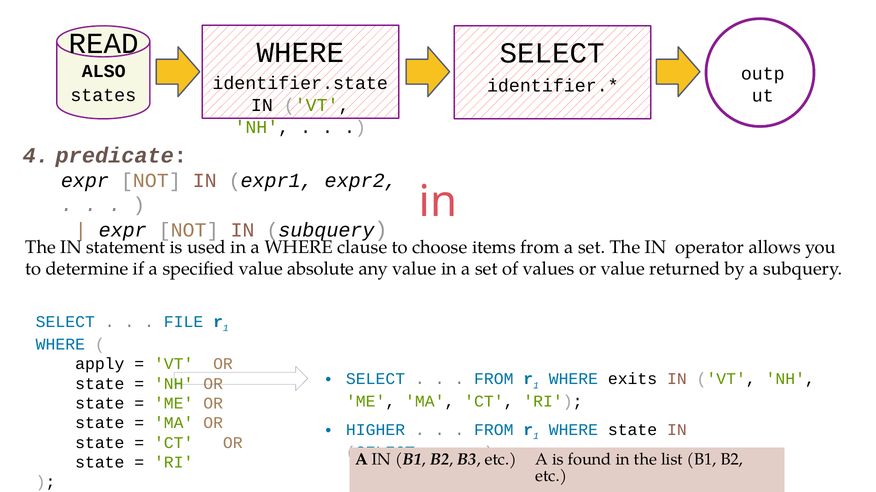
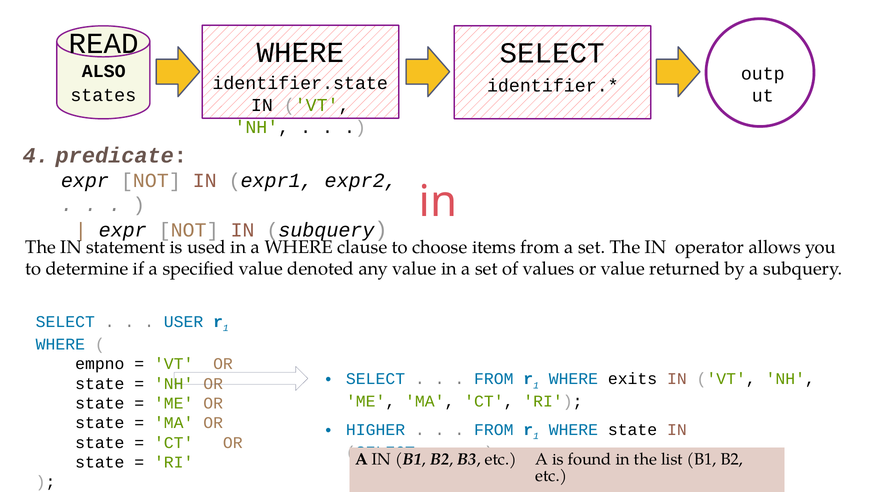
absolute: absolute -> denoted (321, 269)
FILE: FILE -> USER (184, 322)
apply: apply -> empno (100, 364)
